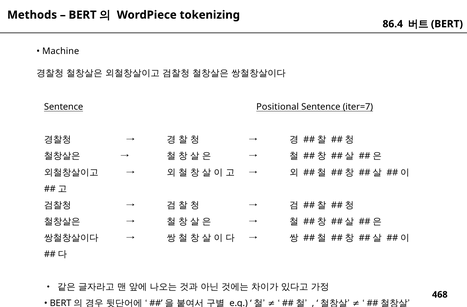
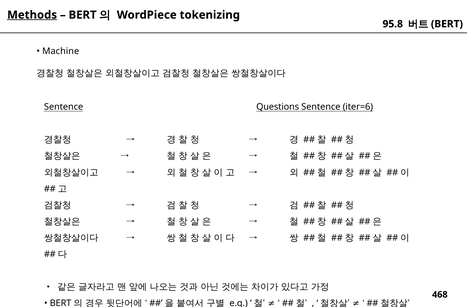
Methods underline: none -> present (32, 15)
86.4: 86.4 -> 95.8 (393, 24)
Positional: Positional -> Questions (278, 107)
iter=7: iter=7 -> iter=6 (358, 107)
